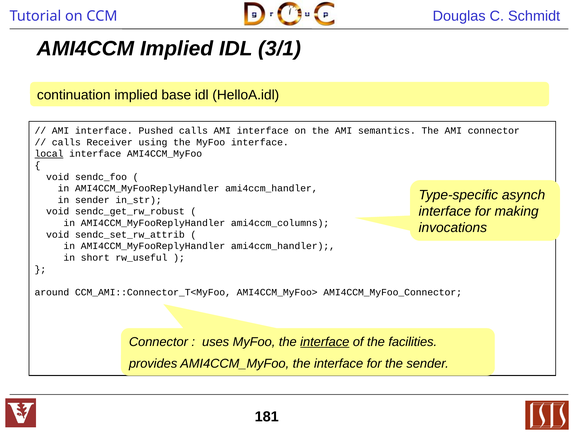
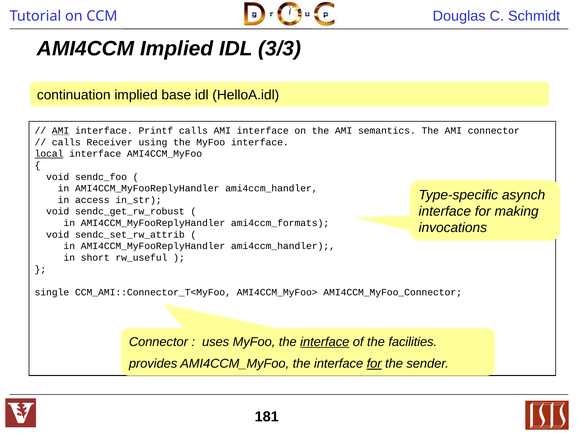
3/1: 3/1 -> 3/3 (280, 49)
AMI underline: none -> present (61, 131)
Pushed: Pushed -> Printf (156, 131)
in sender: sender -> access (92, 200)
ami4ccm_columns: ami4ccm_columns -> ami4ccm_formats (280, 223)
around: around -> single (52, 293)
for underline: none -> present (374, 364)
